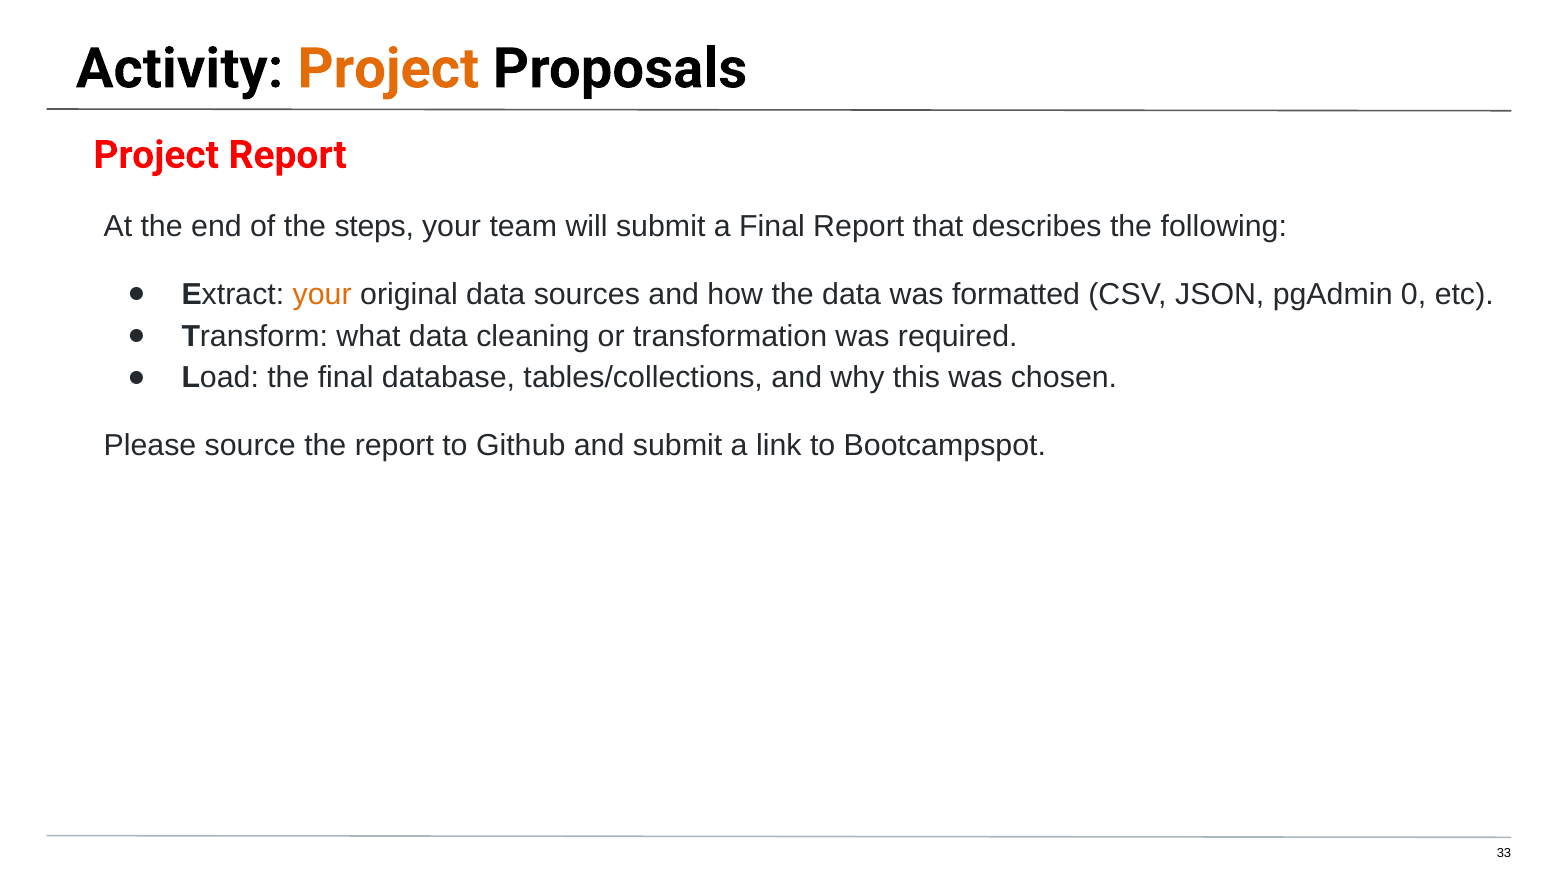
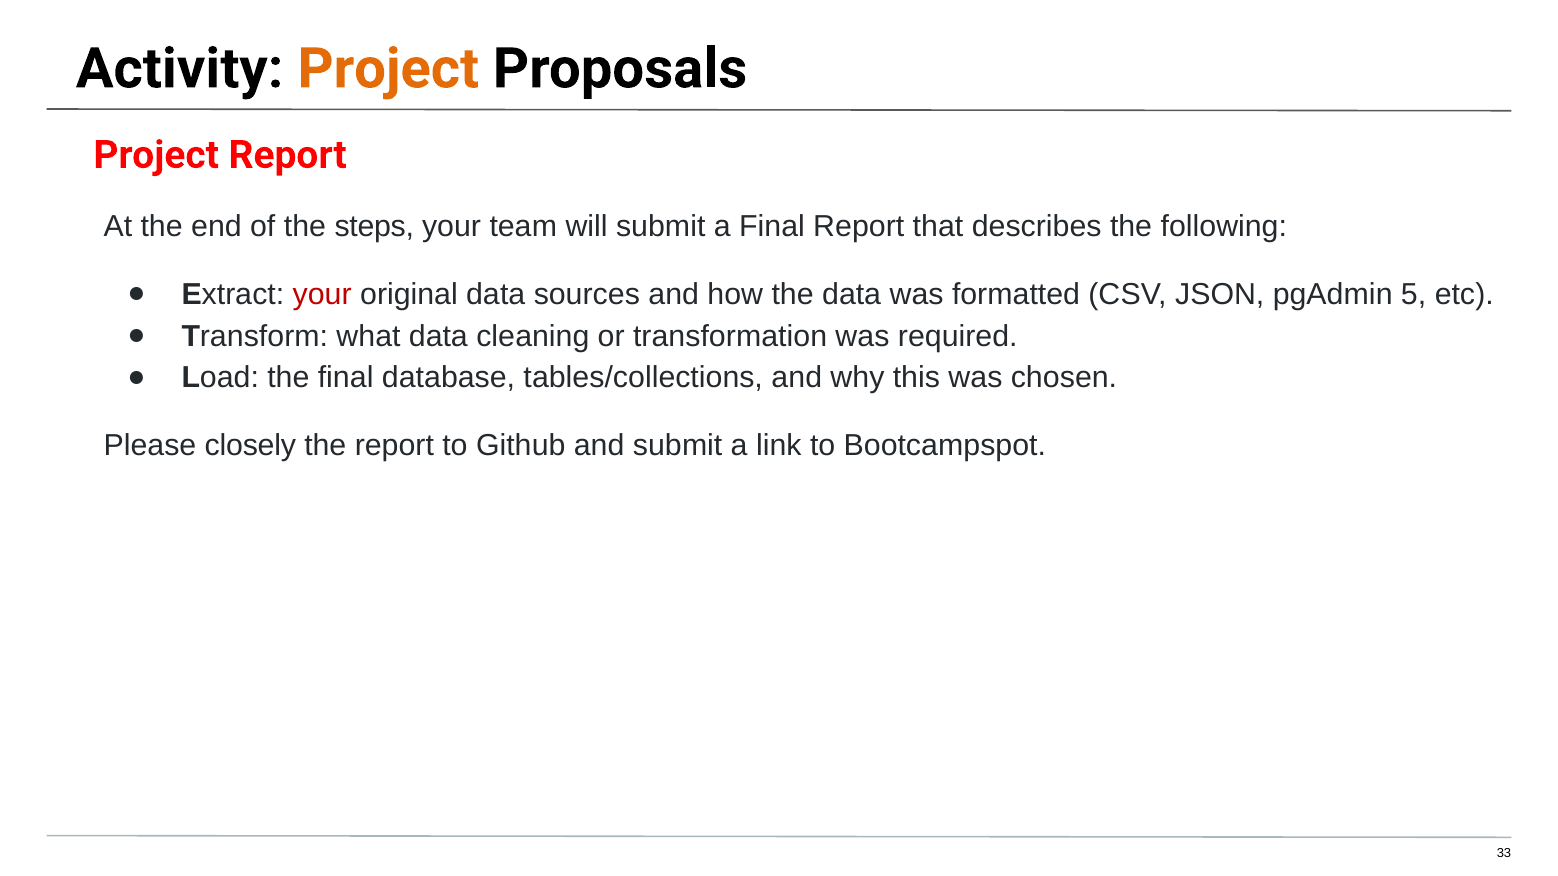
your colour: orange -> red (322, 295)
0: 0 -> 5 (1414, 295)
source: source -> closely (250, 446)
